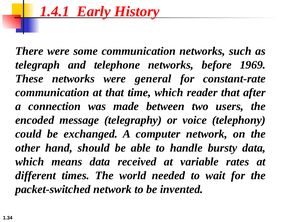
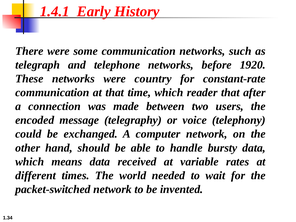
1969: 1969 -> 1920 (253, 65)
general: general -> country (153, 79)
